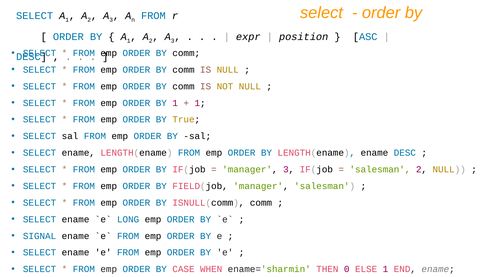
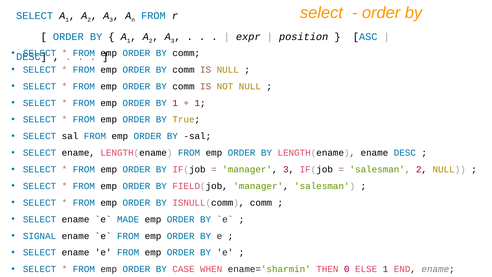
LONG: LONG -> MADE (128, 219)
